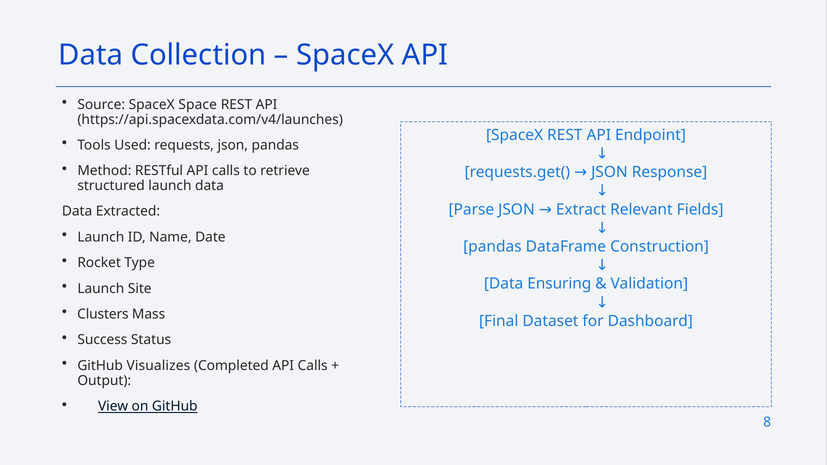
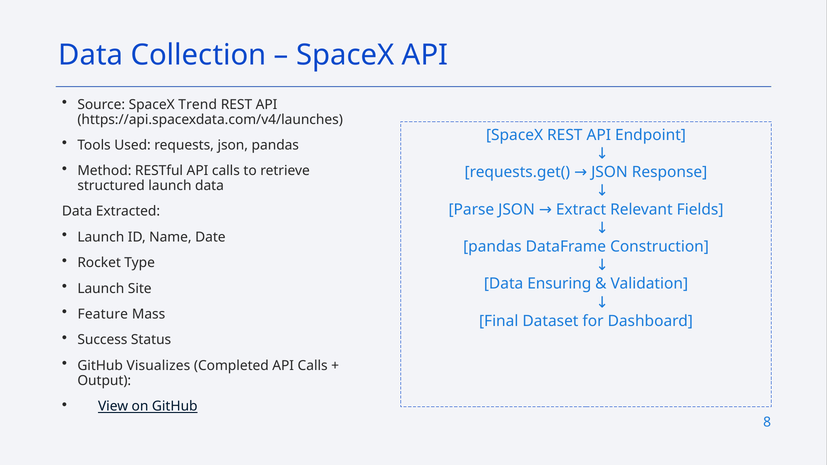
Space: Space -> Trend (198, 105)
Clusters: Clusters -> Feature (103, 314)
